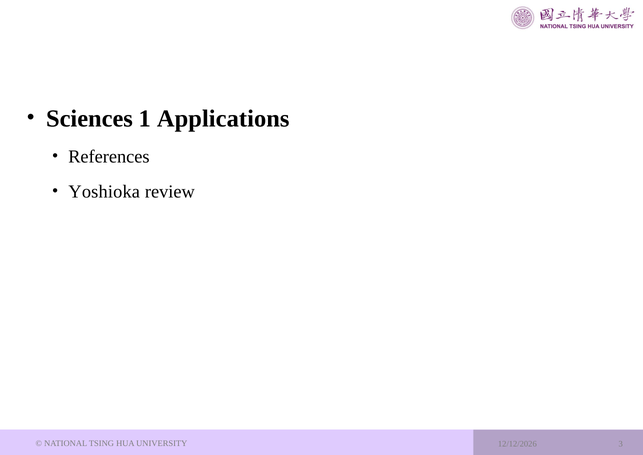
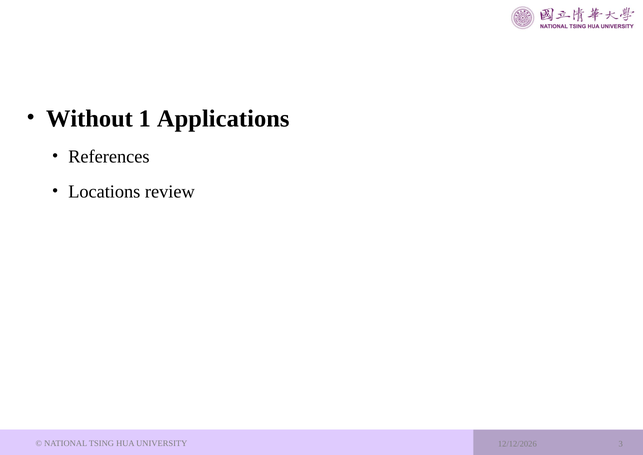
Sciences: Sciences -> Without (89, 118)
Yoshioka: Yoshioka -> Locations (104, 191)
